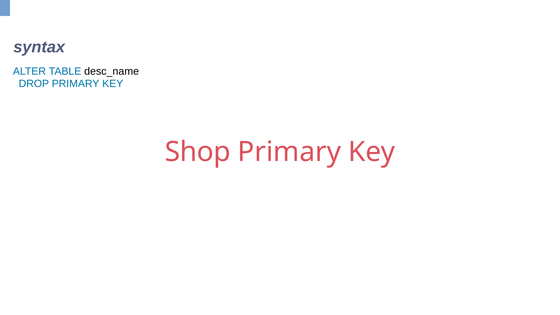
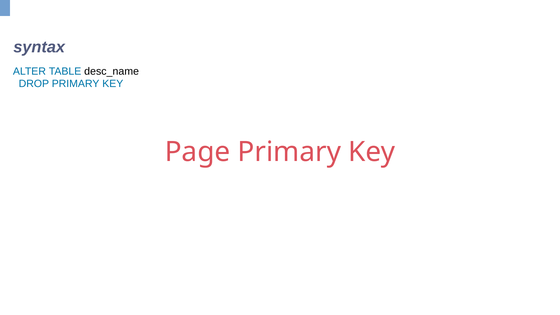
Shop: Shop -> Page (198, 152)
